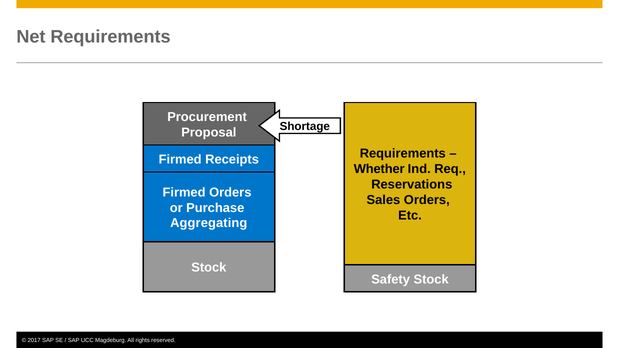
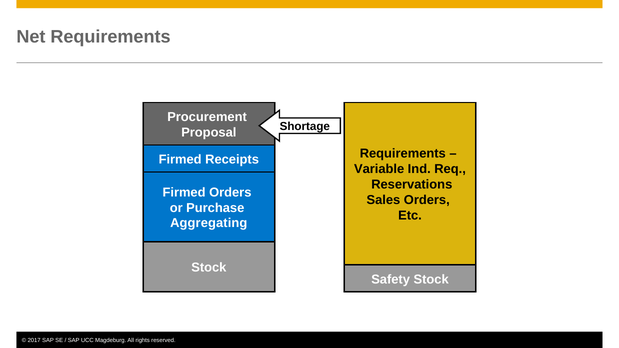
Whether: Whether -> Variable (379, 169)
